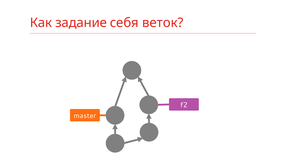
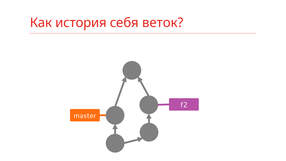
задание: задание -> история (81, 23)
